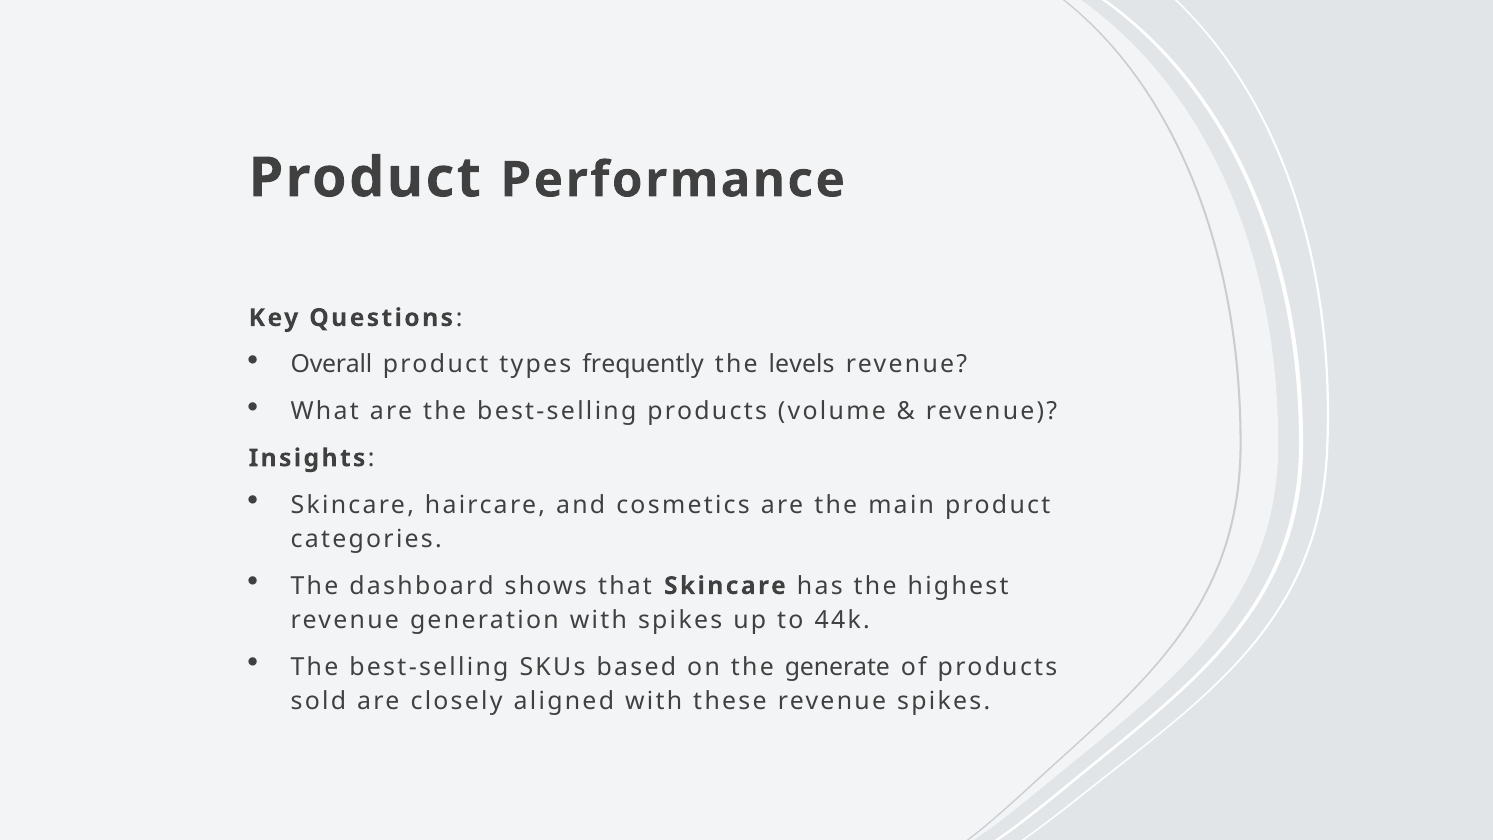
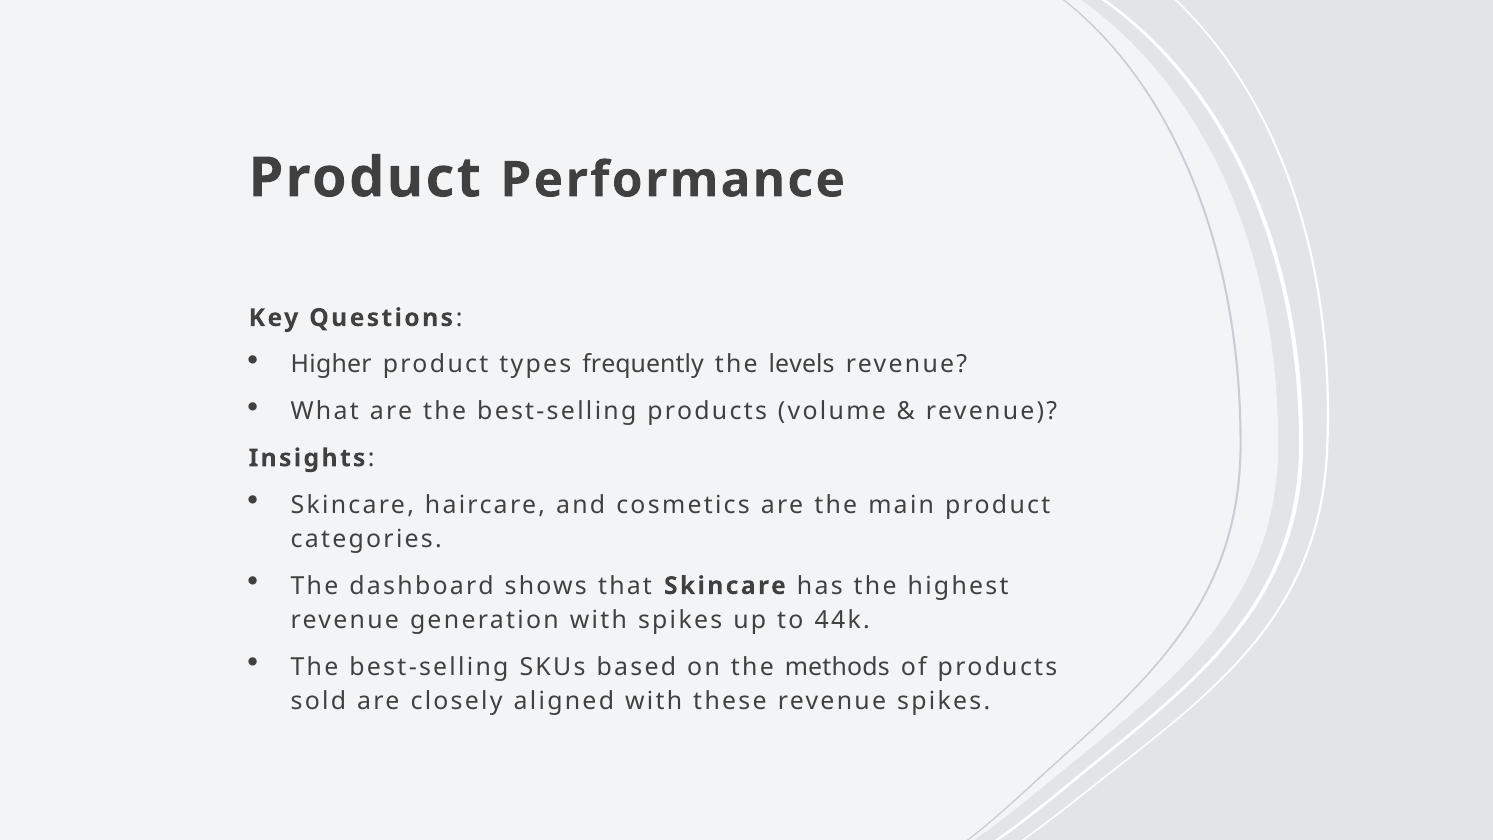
Overall: Overall -> Higher (331, 365)
generate: generate -> methods (837, 667)
